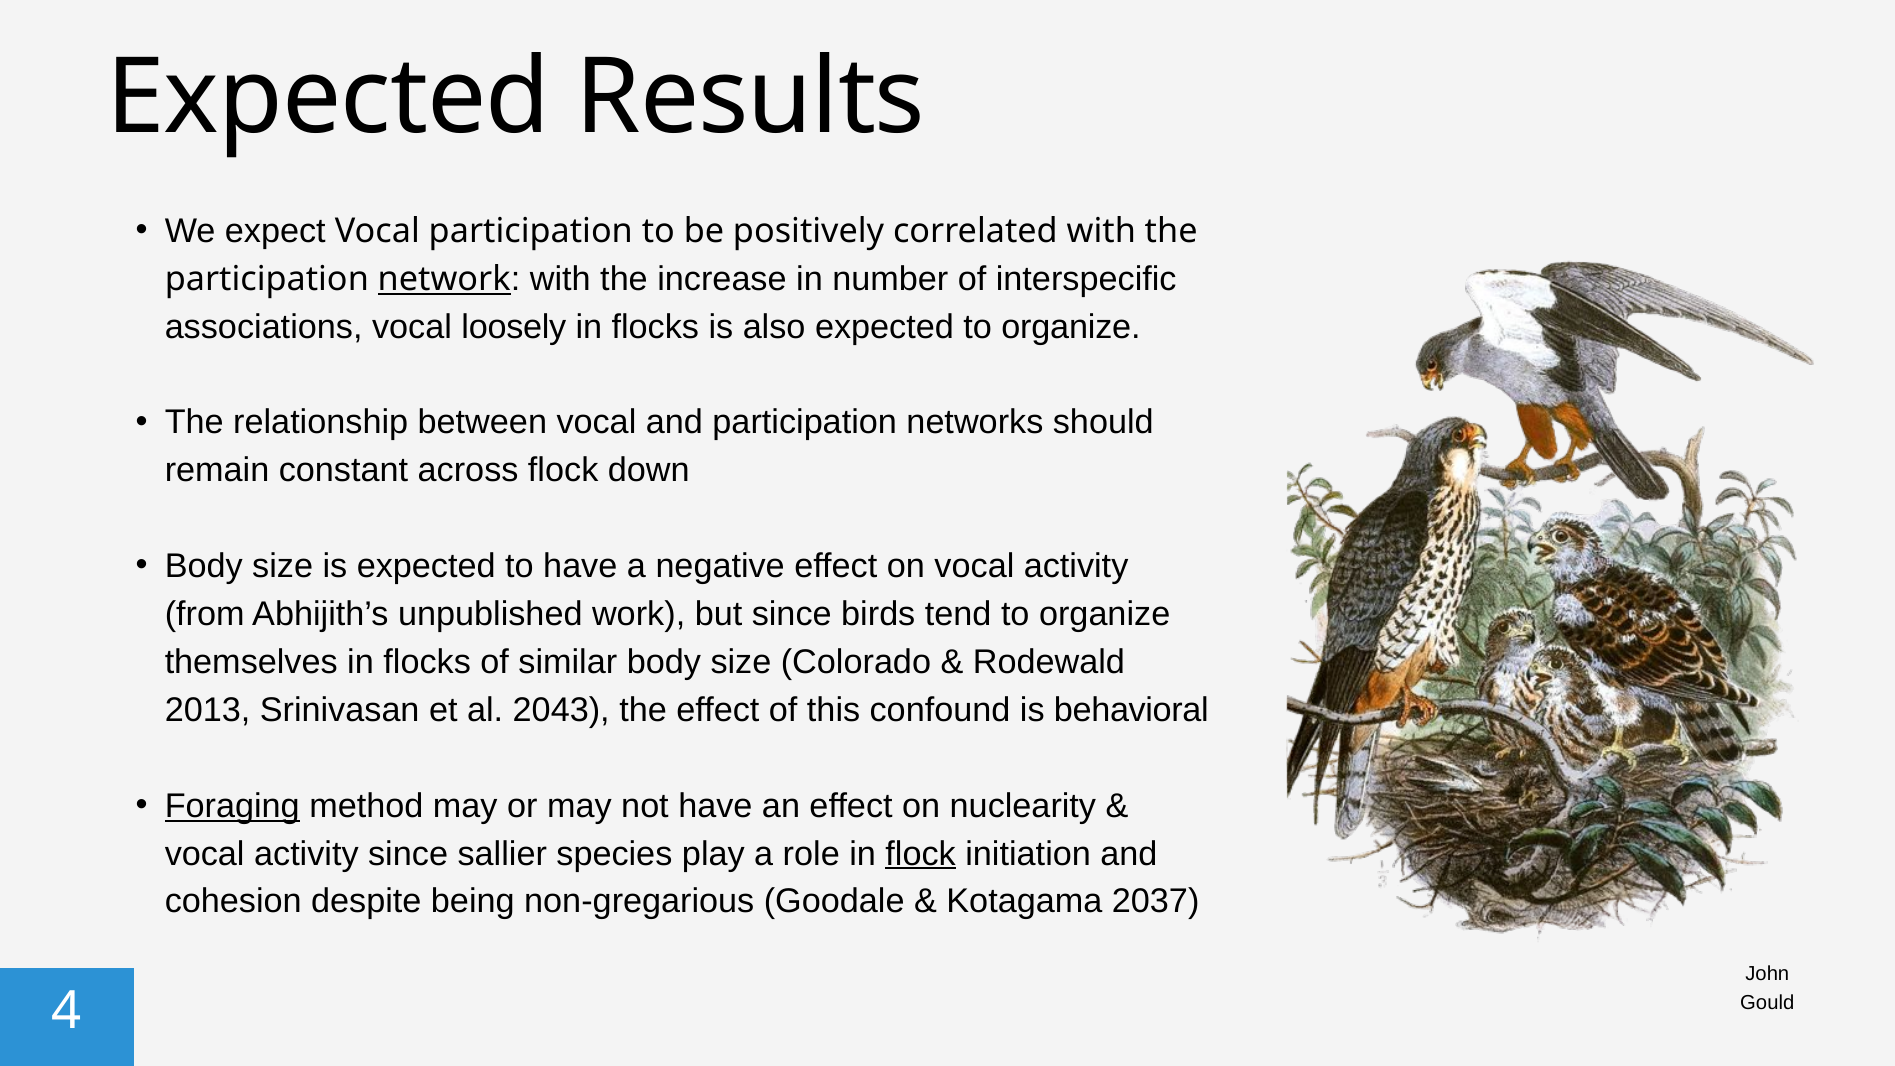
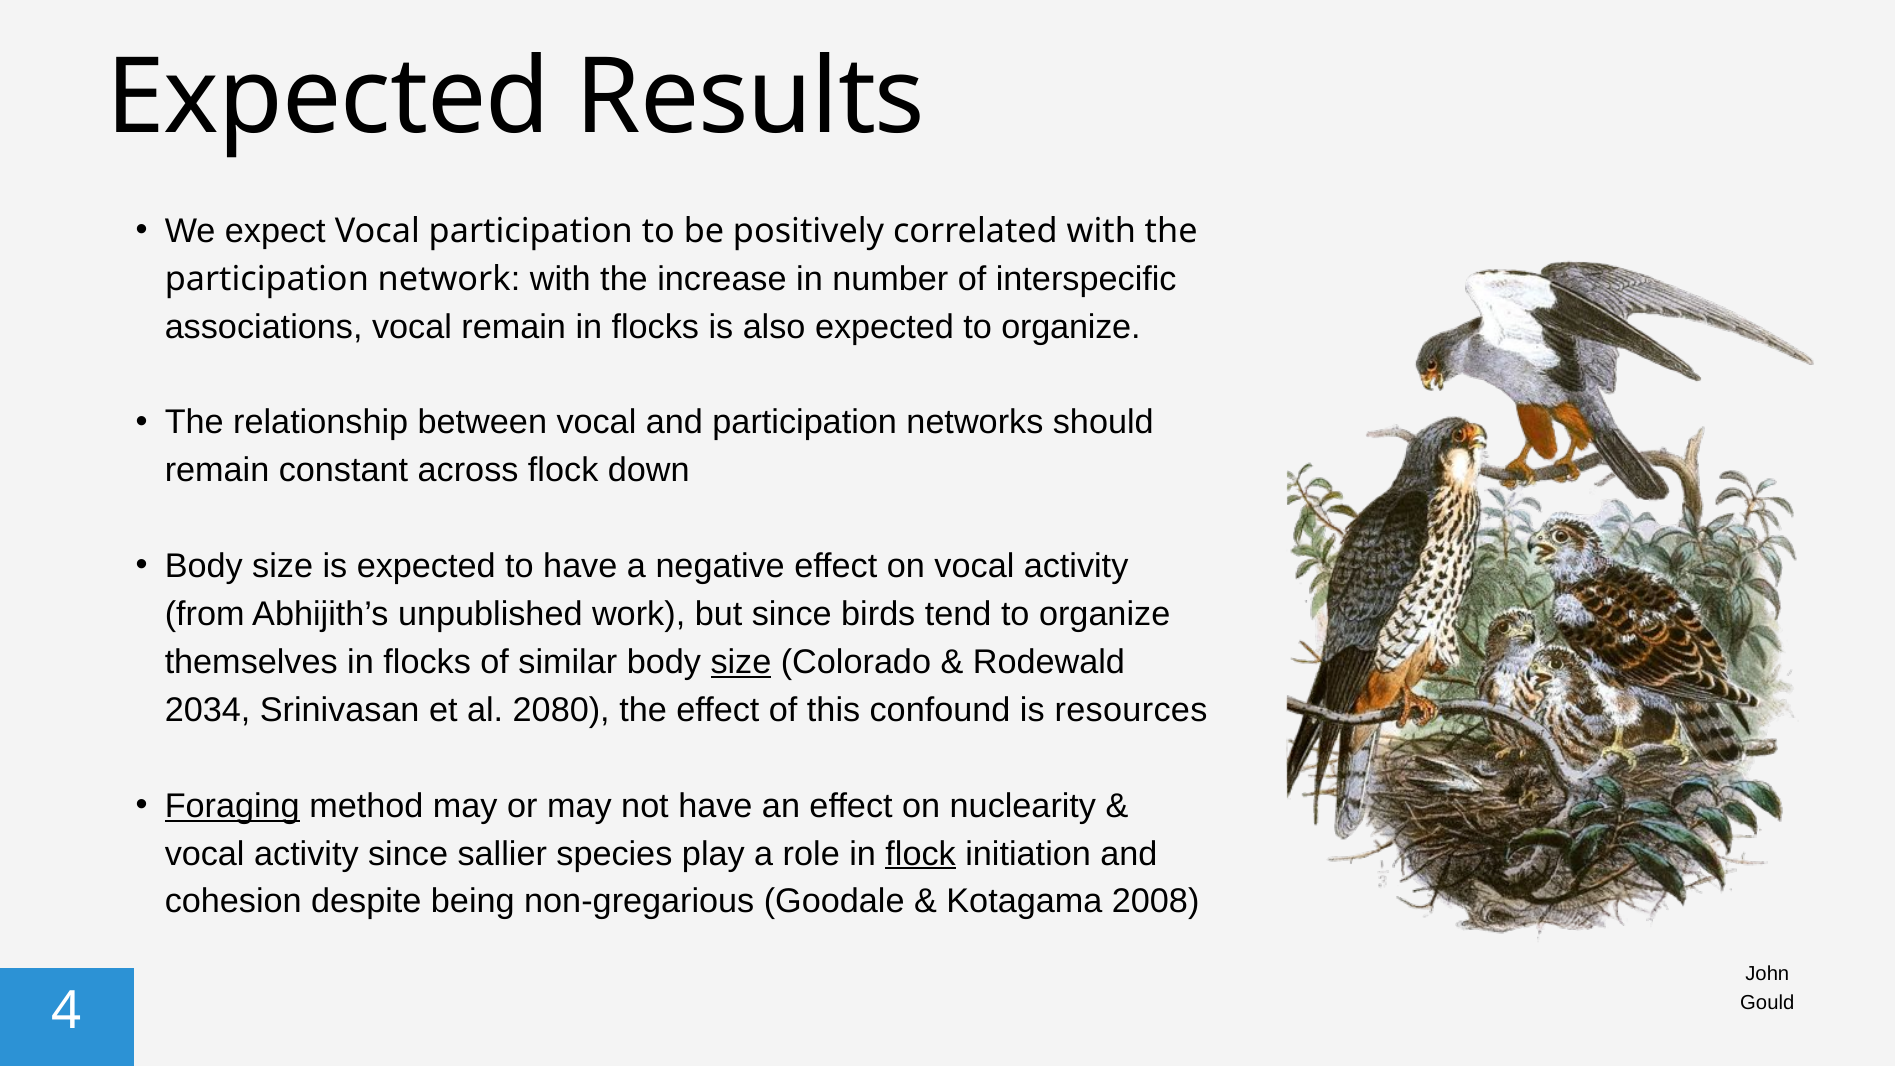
network underline: present -> none (444, 279)
vocal loosely: loosely -> remain (514, 327)
size underline: none -> present (741, 662)
2013: 2013 -> 2034 (208, 710)
2043: 2043 -> 2080 (561, 710)
behavioral: behavioral -> resources (1131, 710)
2037: 2037 -> 2008 (1156, 902)
